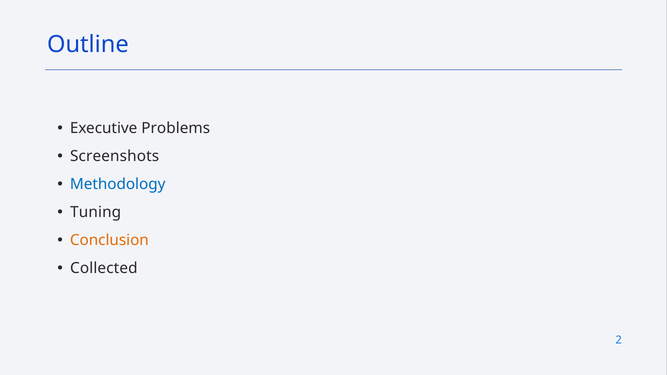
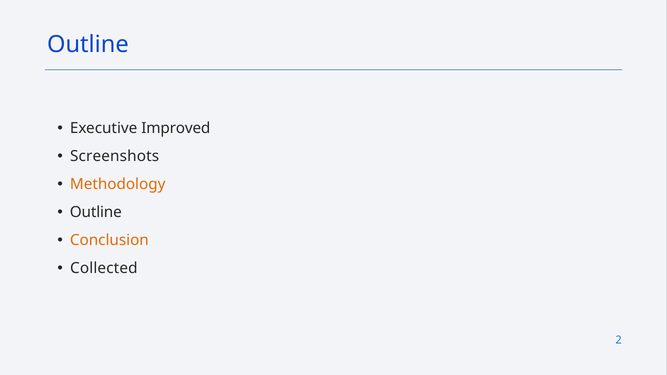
Problems: Problems -> Improved (176, 128)
Methodology colour: blue -> orange (118, 184)
Tuning: Tuning -> Outline (96, 212)
